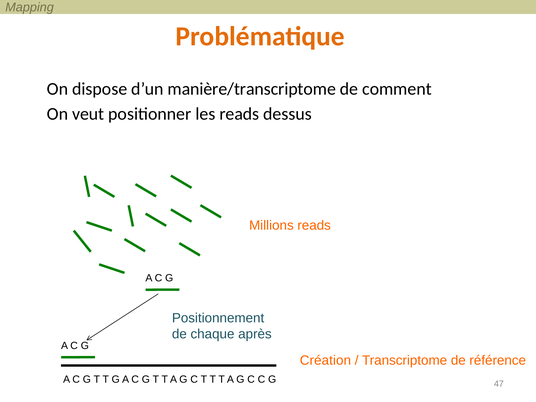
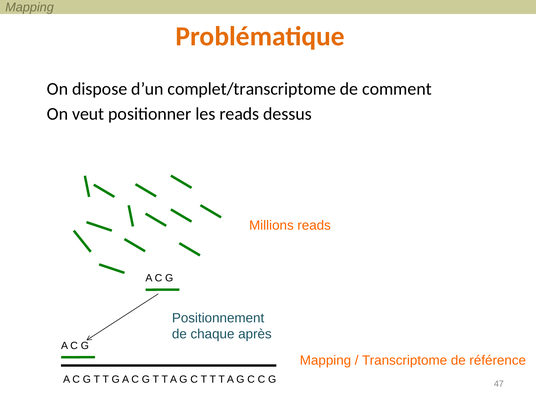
manière/transcriptome: manière/transcriptome -> complet/transcriptome (252, 89)
Création: Création -> Mapping (325, 360)
